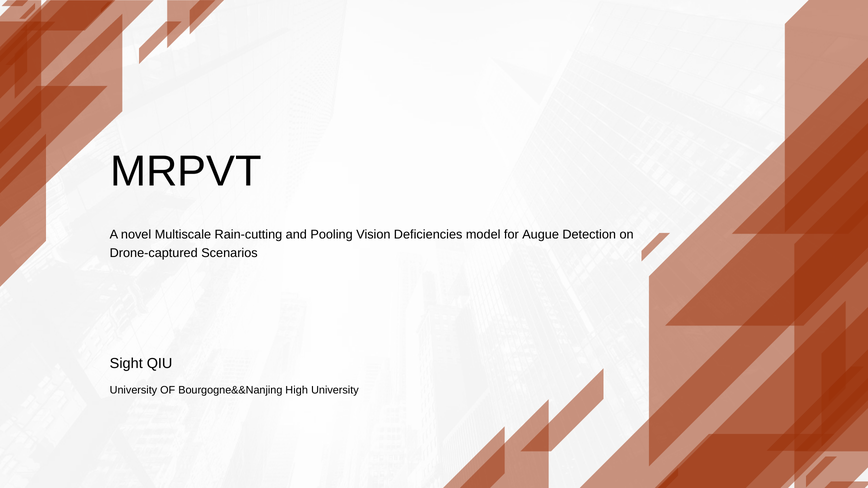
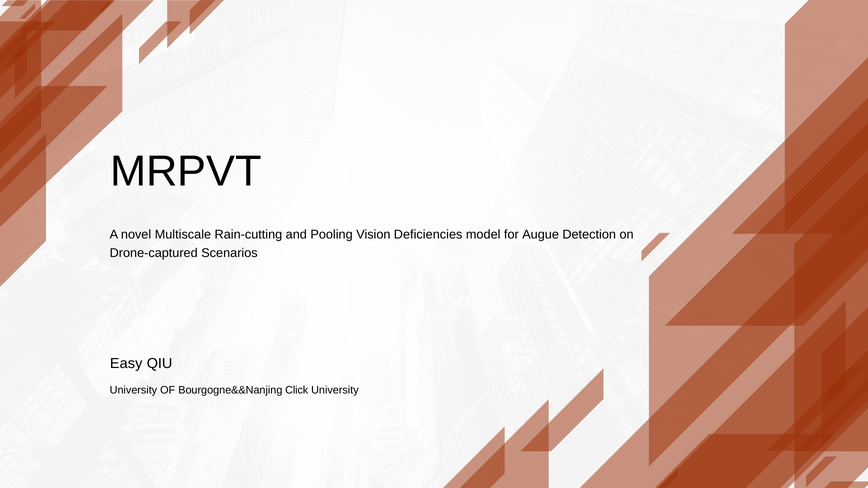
Sight: Sight -> Easy (126, 363)
High: High -> Click (297, 391)
